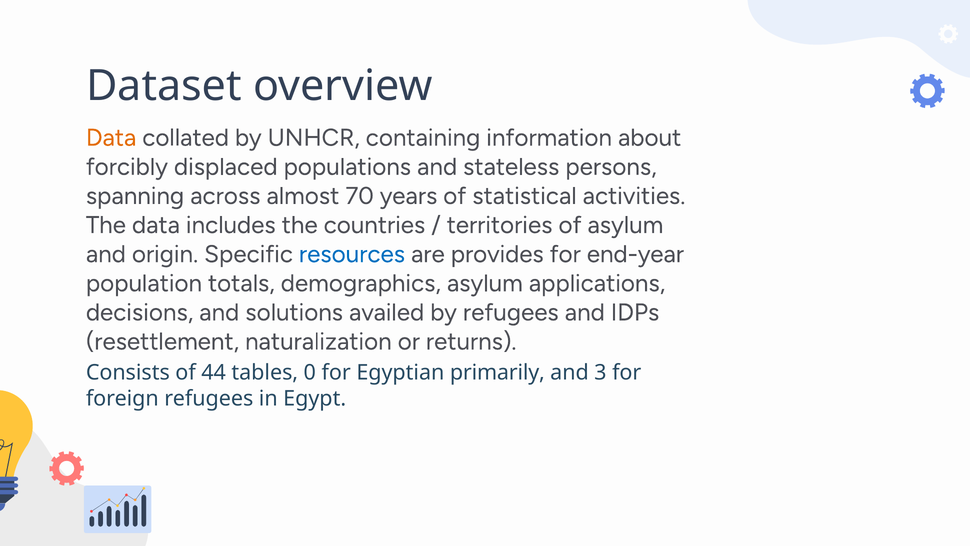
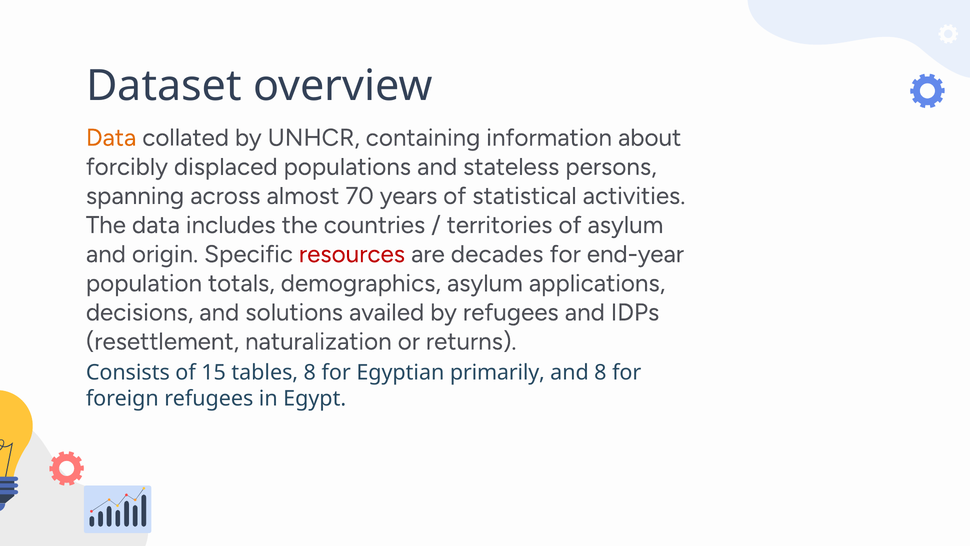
resources colour: blue -> red (352, 254)
provides: provides -> decades (497, 254)
44: 44 -> 15 (214, 372)
tables 0: 0 -> 8 (310, 372)
and 3: 3 -> 8 (600, 372)
